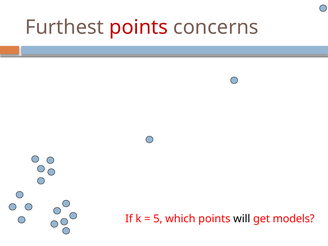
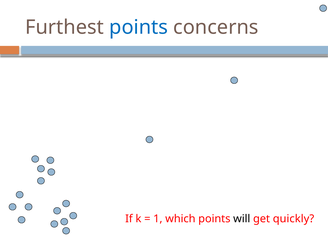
points colour: red -> blue (139, 27)
5: 5 -> 1 (158, 219)
models: models -> quickly (293, 219)
